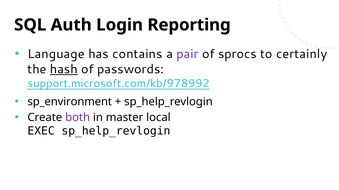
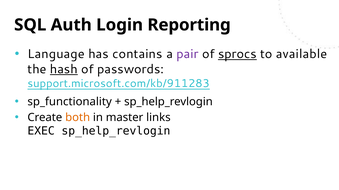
sprocs underline: none -> present (237, 54)
certainly: certainly -> available (302, 54)
support.microsoft.com/kb/978992: support.microsoft.com/kb/978992 -> support.microsoft.com/kb/911283 (119, 84)
sp_environment: sp_environment -> sp_functionality (70, 102)
both colour: purple -> orange (78, 118)
local: local -> links (158, 118)
